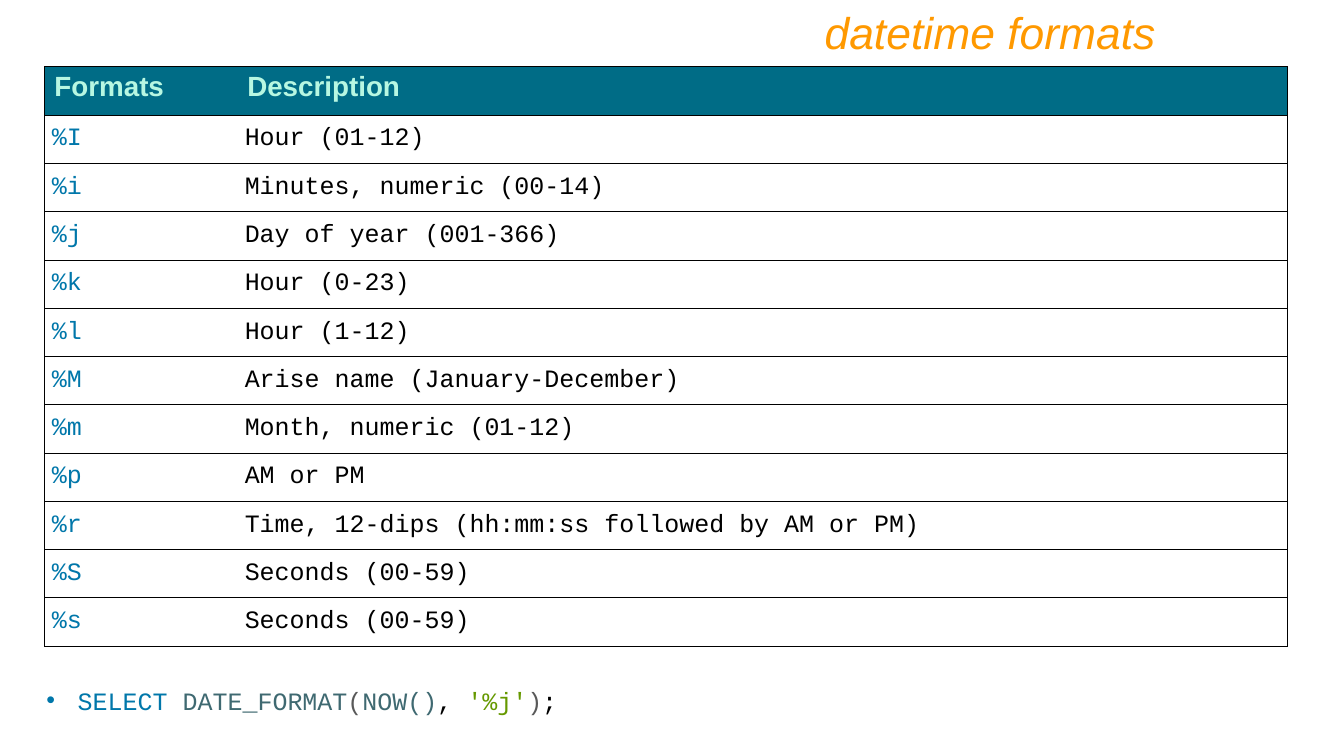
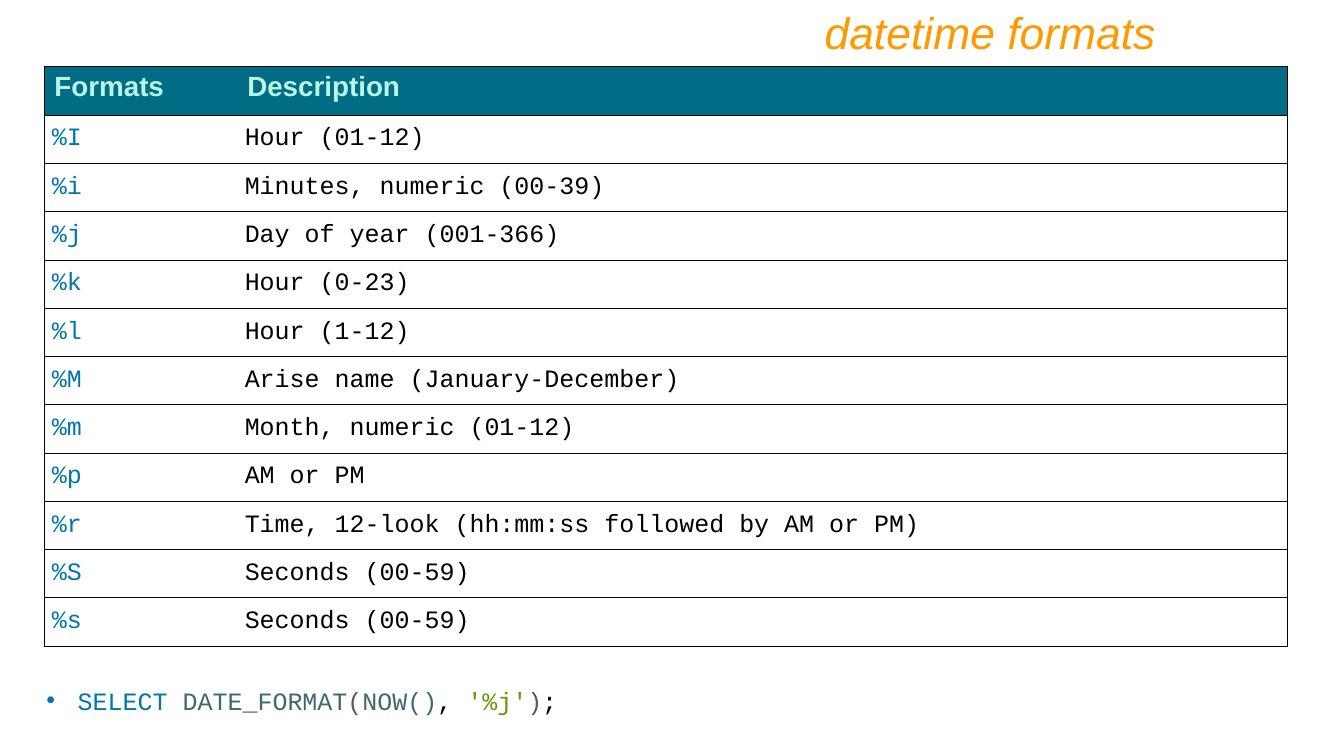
00-14: 00-14 -> 00-39 (552, 186)
12-dips: 12-dips -> 12-look (387, 524)
